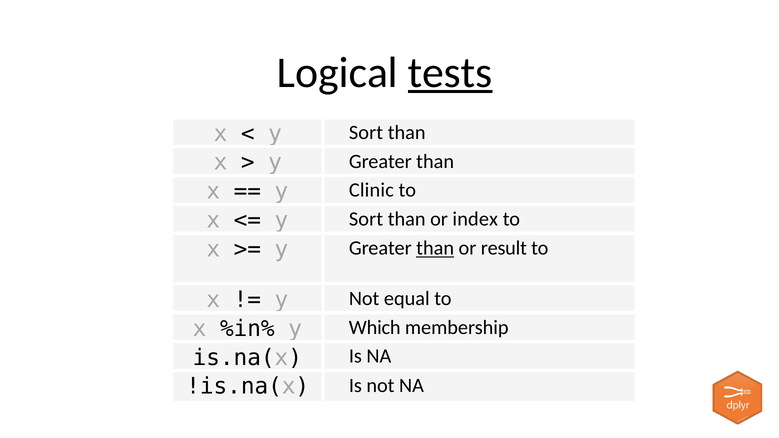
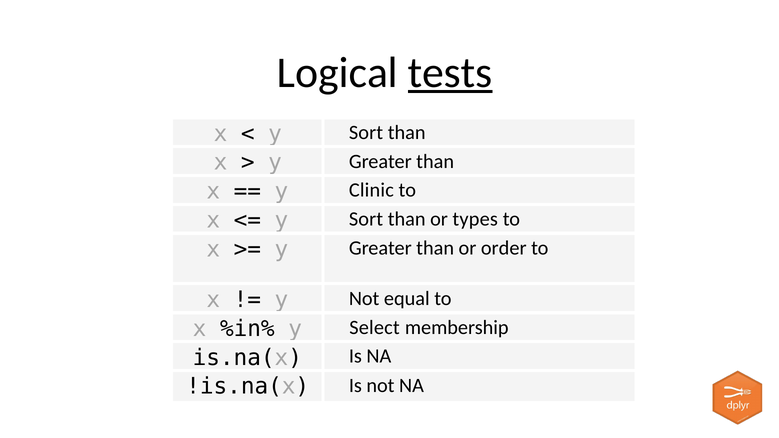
index: index -> types (475, 219)
than underline: present -> none (435, 248)
result: result -> order (504, 248)
Which: Which -> Select (375, 328)
